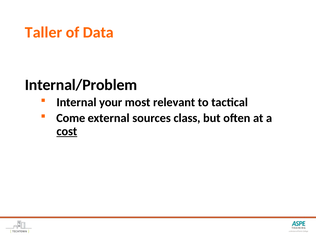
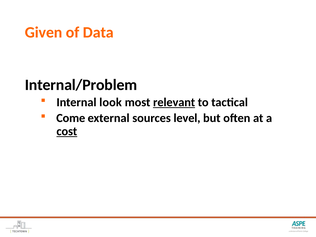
Taller: Taller -> Given (44, 33)
your: your -> look (111, 102)
relevant underline: none -> present (174, 102)
class: class -> level (187, 118)
